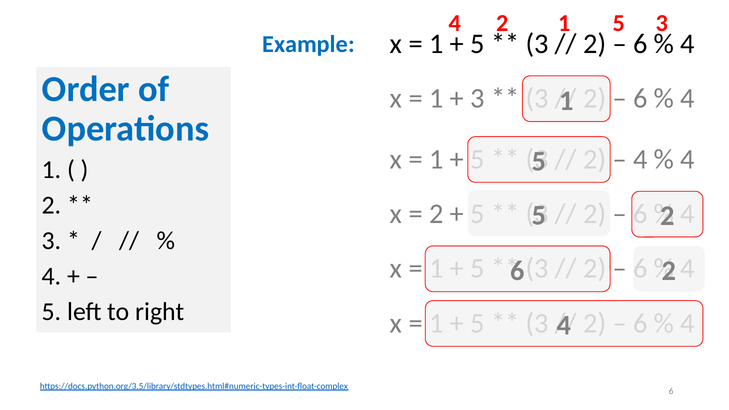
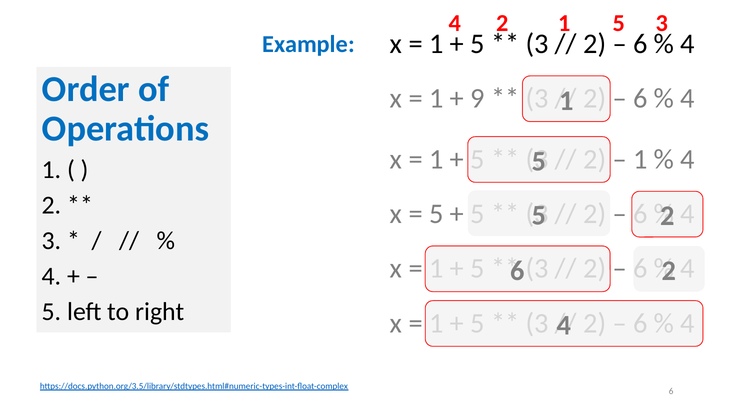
3: 3 -> 9 (478, 98)
4: 4 -> 1 (640, 159)
2: 2 -> 5 (436, 214)
